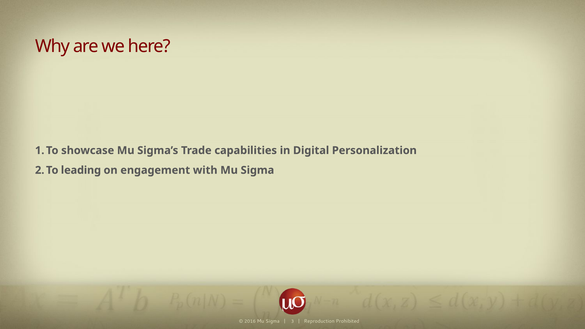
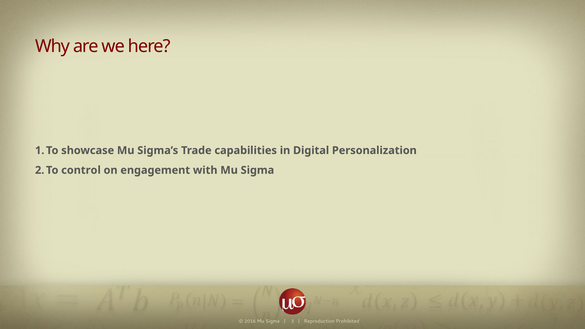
leading: leading -> control (81, 170)
